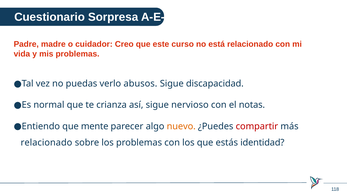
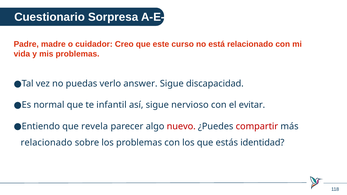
abusos: abusos -> answer (140, 84)
crianza: crianza -> infantil (112, 105)
notas: notas -> evitar (252, 105)
mente: mente -> revela (95, 126)
nuevo colour: orange -> red (181, 126)
